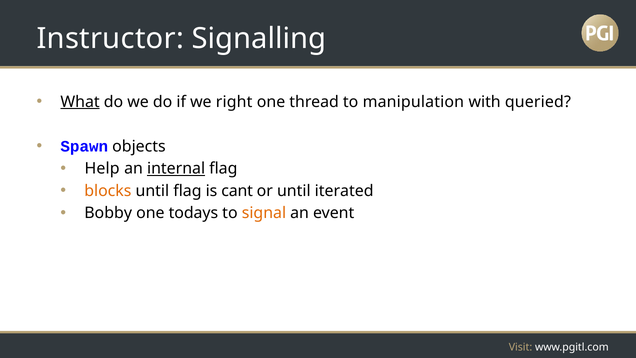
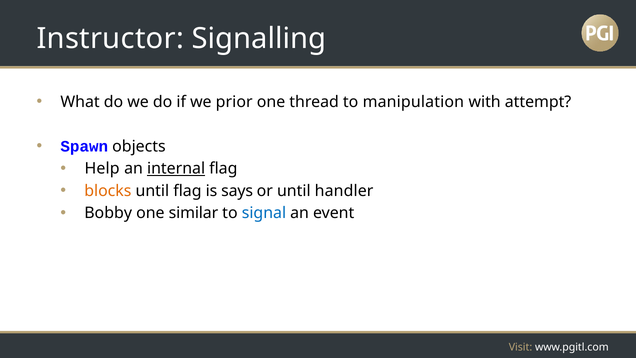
What underline: present -> none (80, 102)
right: right -> prior (234, 102)
queried: queried -> attempt (538, 102)
cant: cant -> says (237, 191)
iterated: iterated -> handler (344, 191)
todays: todays -> similar (193, 213)
signal colour: orange -> blue (264, 213)
